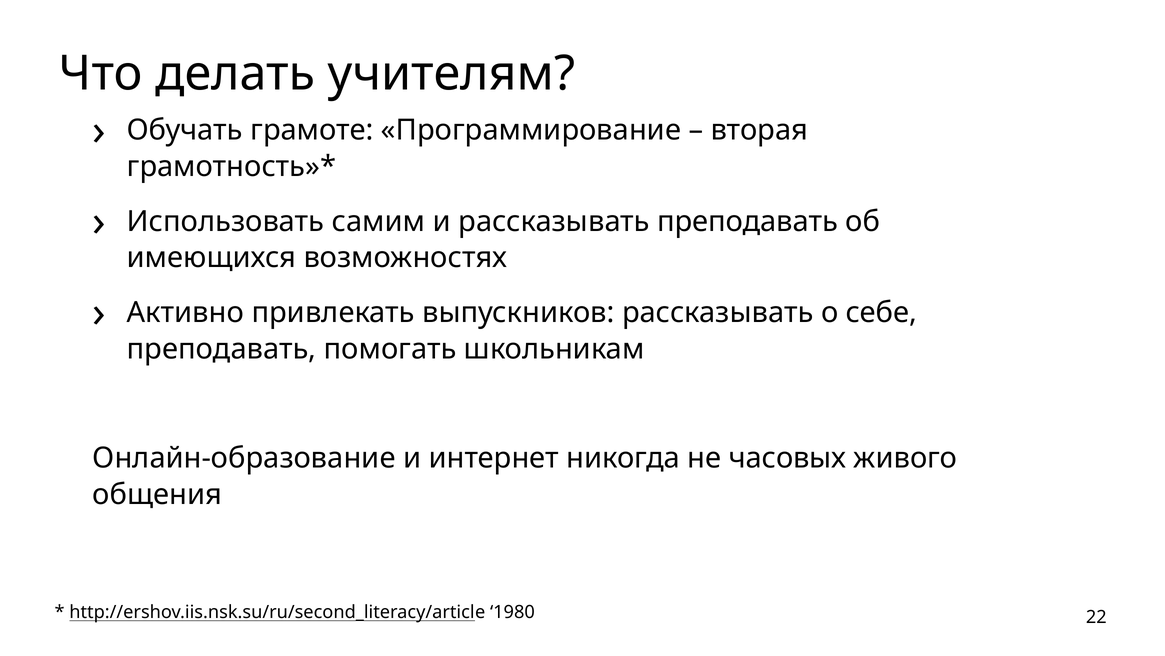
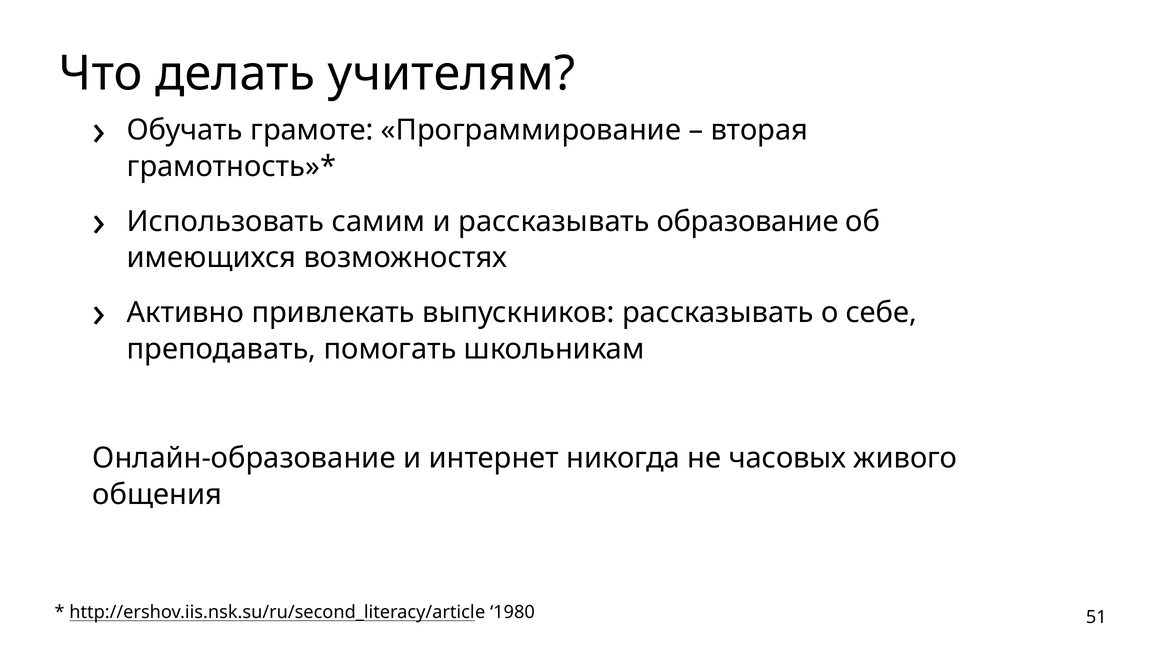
рассказывать преподавать: преподавать -> образование (748, 221)
22: 22 -> 51 (1096, 617)
